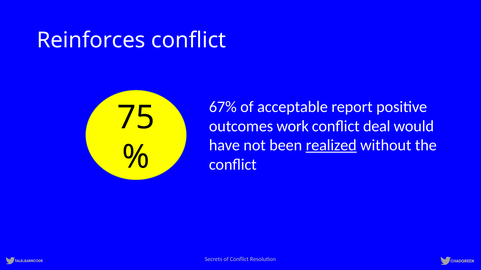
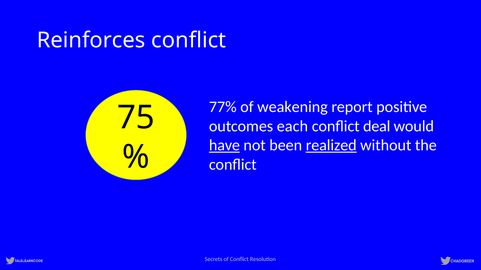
67%: 67% -> 77% (223, 107)
acceptable: acceptable -> weakening (293, 107)
work: work -> each (292, 126)
have underline: none -> present (224, 146)
